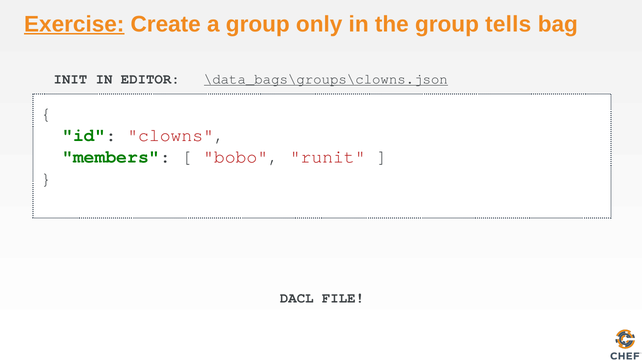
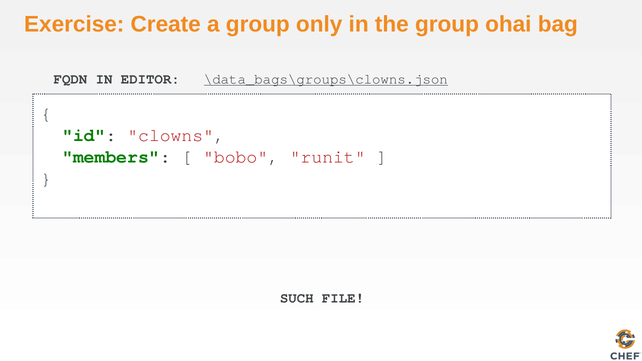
Exercise underline: present -> none (74, 24)
tells: tells -> ohai (508, 24)
INIT: INIT -> FQDN (70, 79)
DACL: DACL -> SUCH (297, 298)
